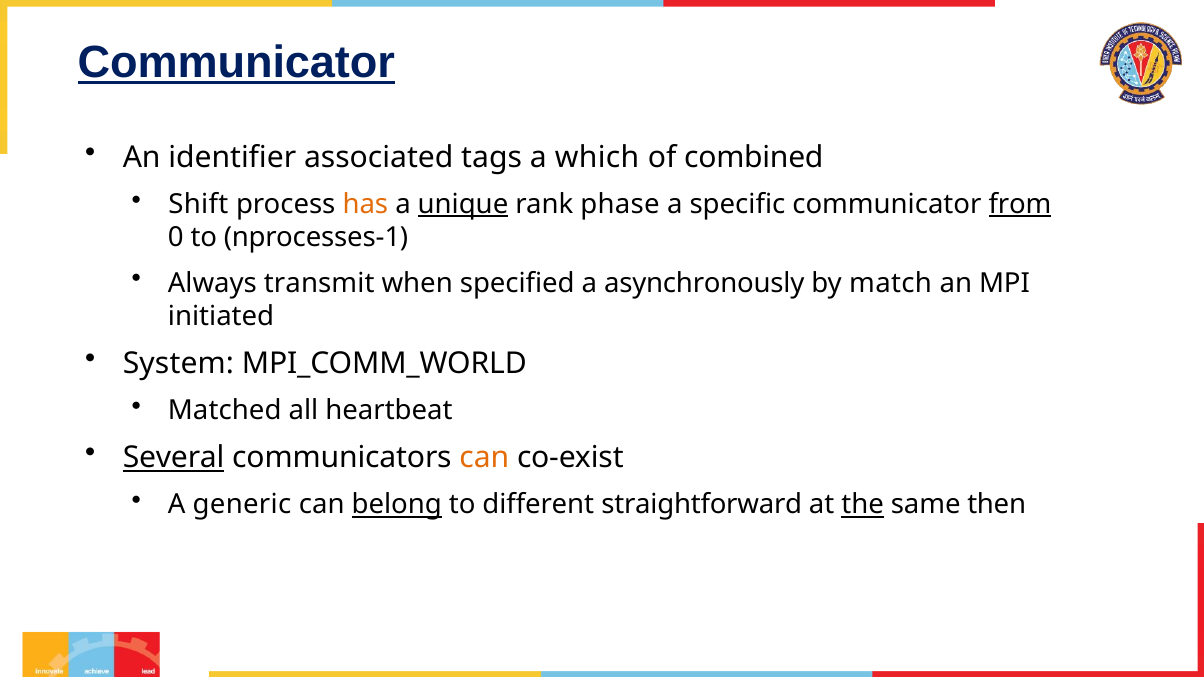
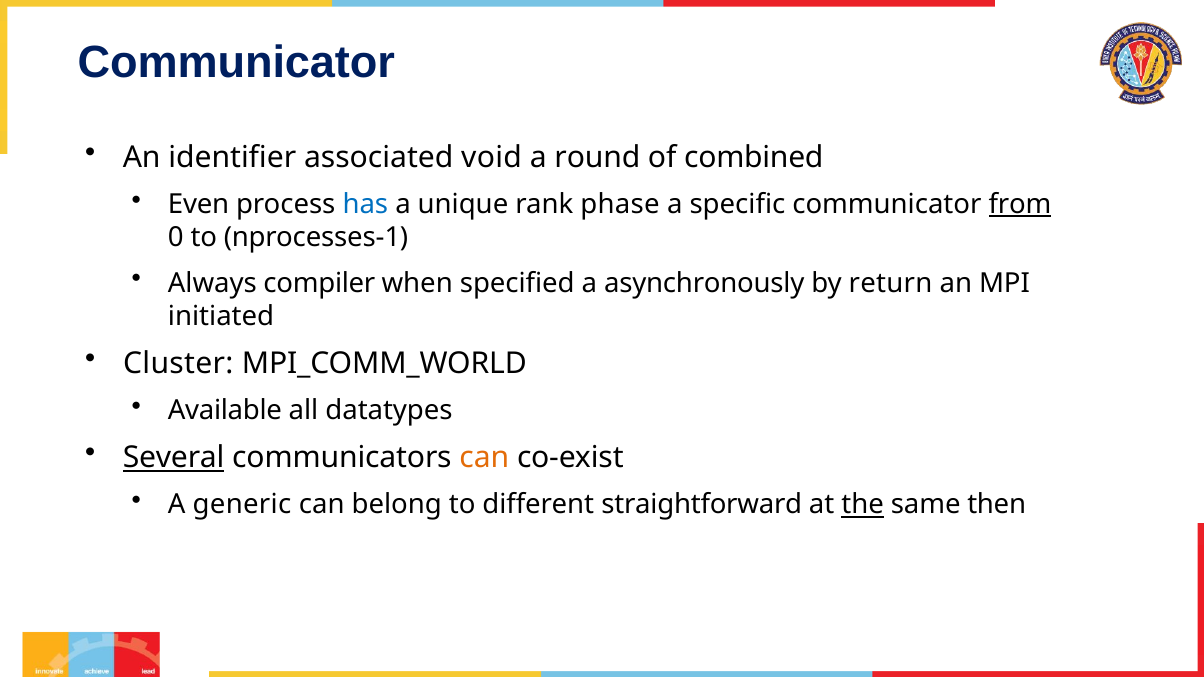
Communicator underline: present -> none (236, 63)
tags: tags -> void (492, 157)
which: which -> round (597, 157)
Shift: Shift -> Even (199, 205)
has colour: orange -> blue (365, 205)
unique underline: present -> none (463, 205)
transmit: transmit -> compiler (319, 283)
match: match -> return (891, 283)
System: System -> Cluster (178, 364)
Matched: Matched -> Available (225, 411)
heartbeat: heartbeat -> datatypes (389, 411)
belong underline: present -> none (397, 505)
